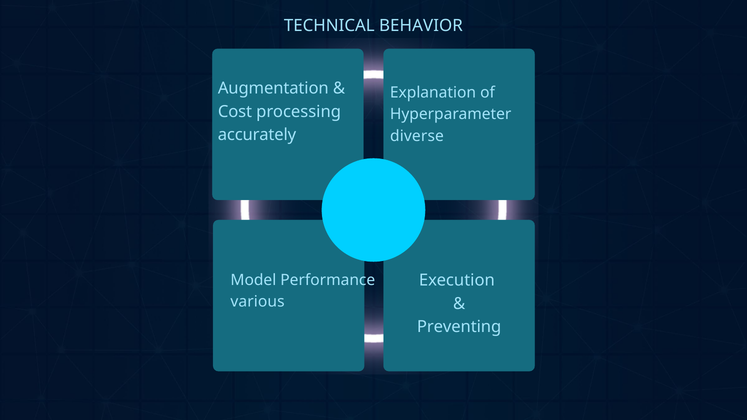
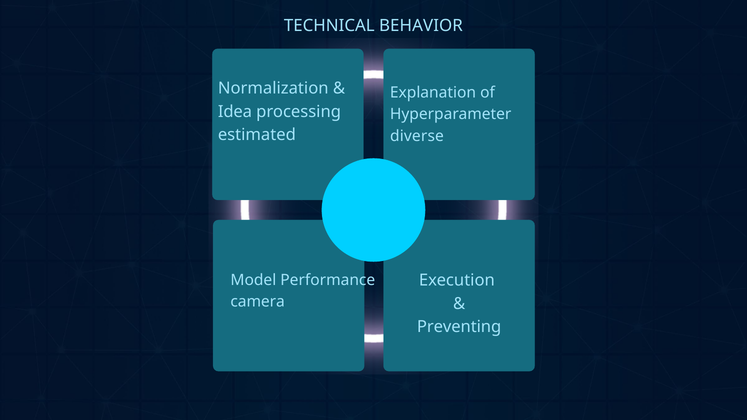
Augmentation: Augmentation -> Normalization (273, 88)
Cost: Cost -> Idea (235, 112)
accurately: accurately -> estimated (257, 135)
various: various -> camera (258, 302)
